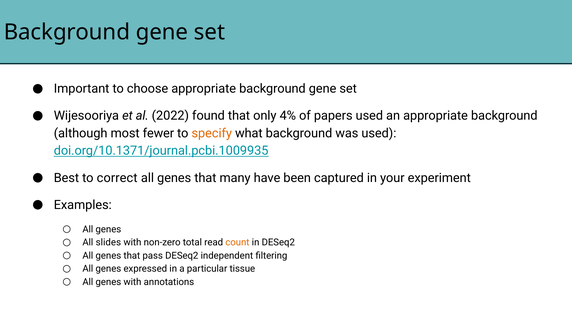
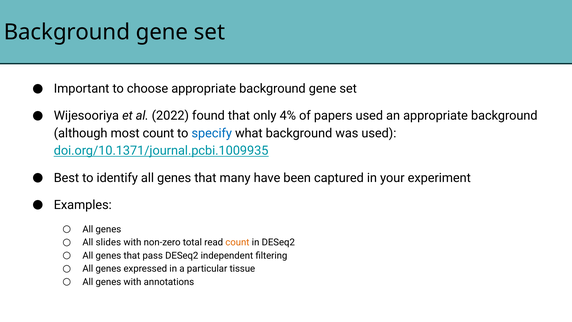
most fewer: fewer -> count (158, 133)
specify colour: orange -> blue (212, 133)
correct: correct -> identify (117, 178)
